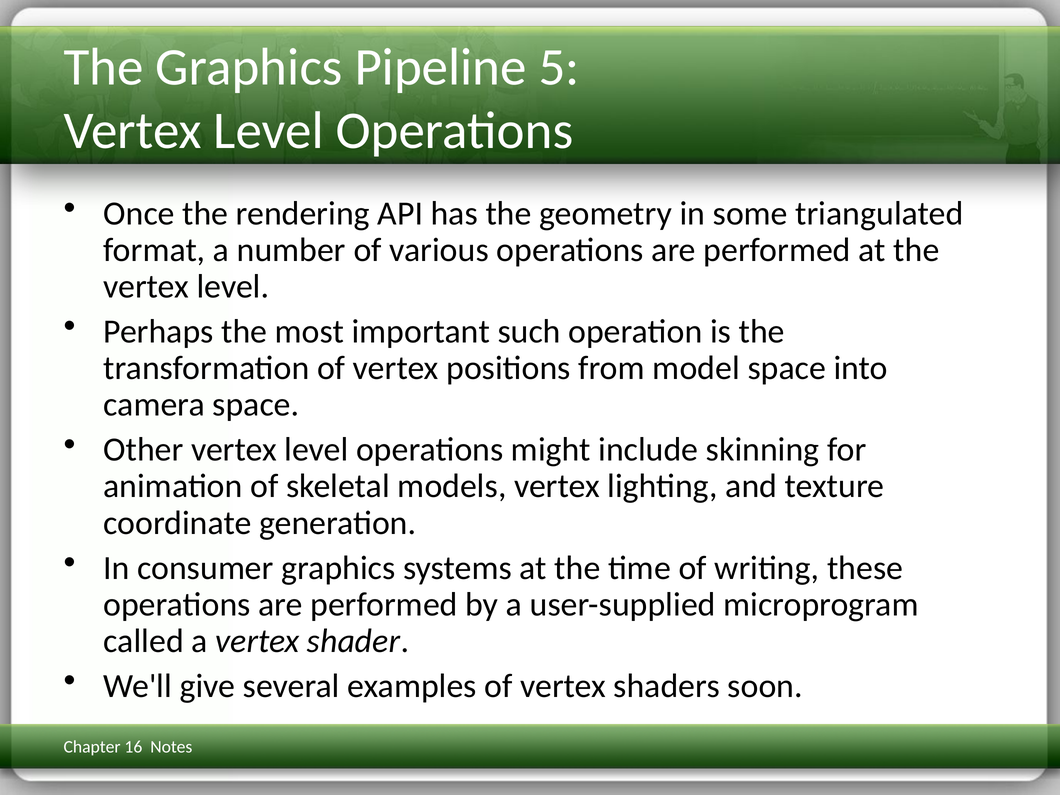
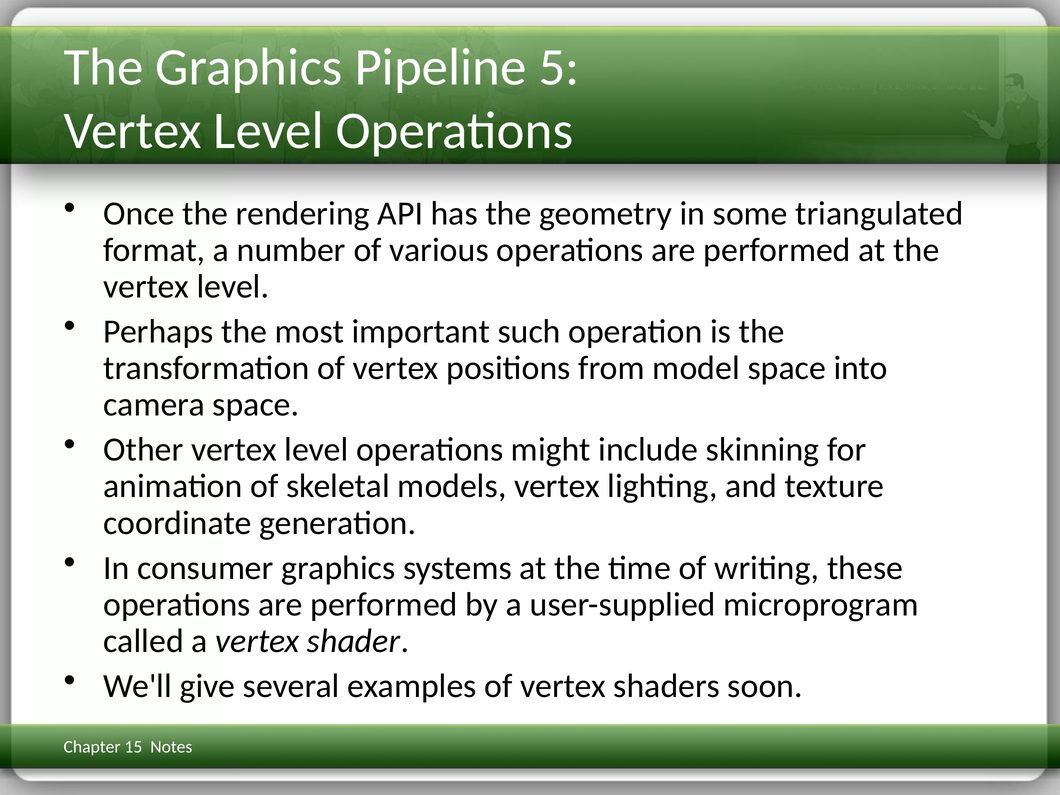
16: 16 -> 15 (133, 747)
